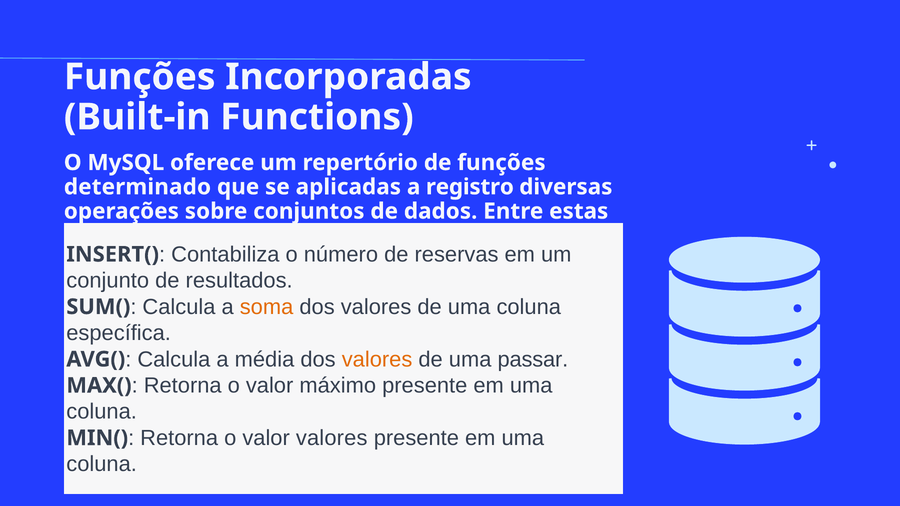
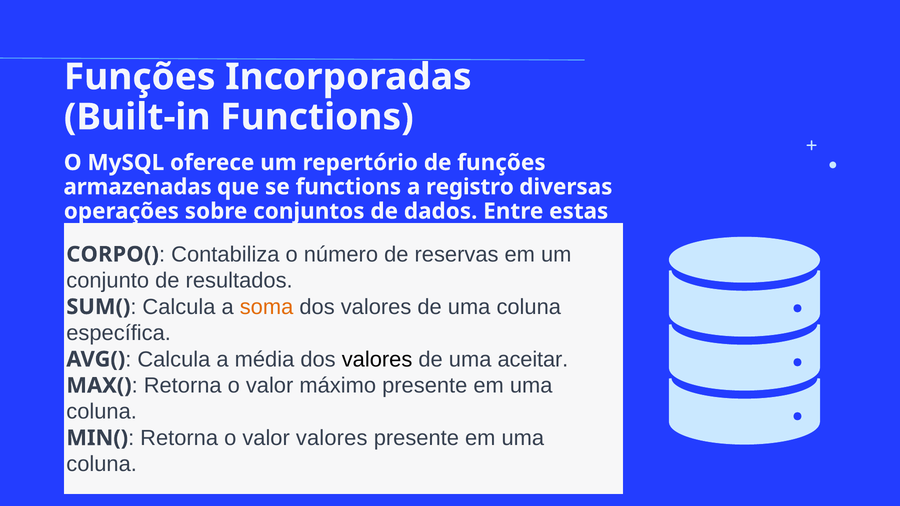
determinado: determinado -> armazenadas (138, 187)
se aplicadas: aplicadas -> functions (348, 187)
INSERT(: INSERT( -> CORPO( (113, 255)
valores colour: orange -> black (377, 359)
passar: passar -> aceitar (533, 359)
